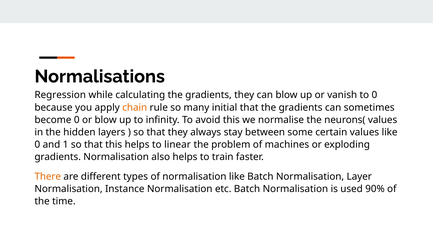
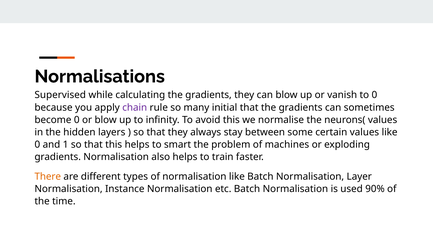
Regression: Regression -> Supervised (60, 95)
chain colour: orange -> purple (135, 107)
linear: linear -> smart (178, 144)
